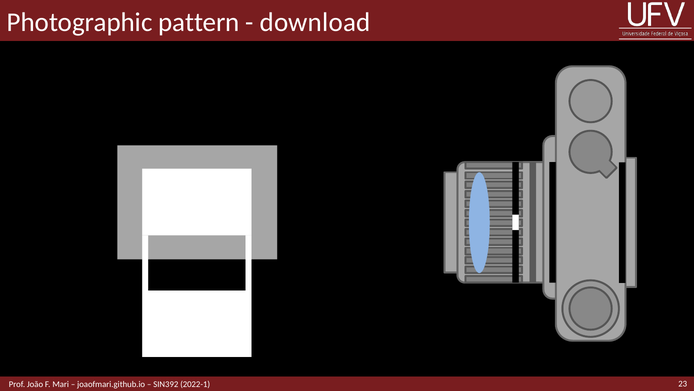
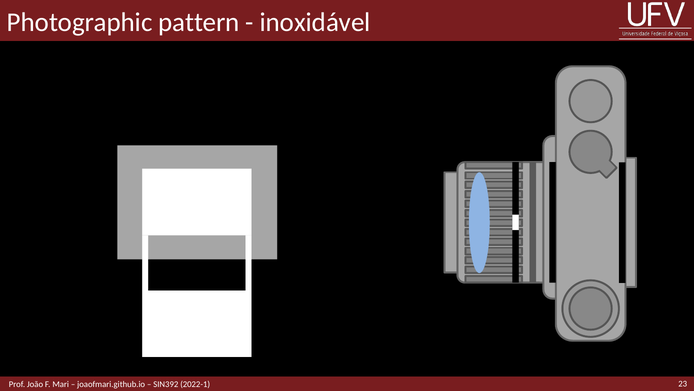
download: download -> inoxidável (315, 22)
